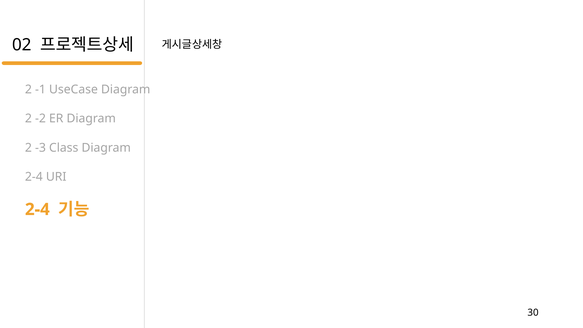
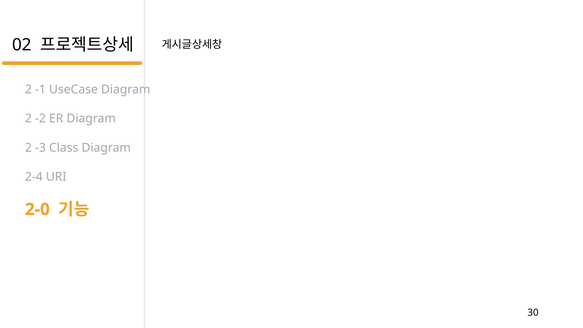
2-4: 2-4 -> 2-0 (37, 209)
